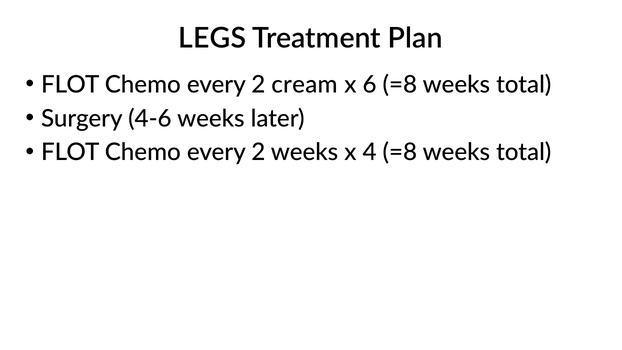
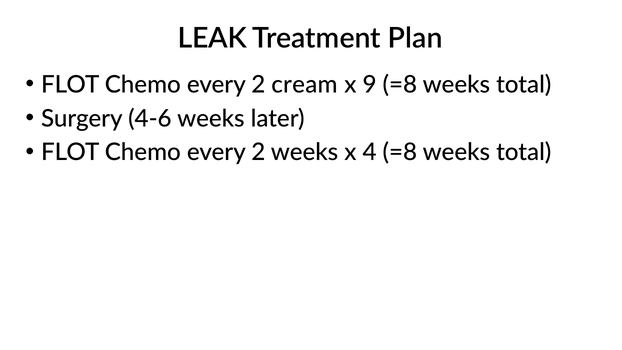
LEGS: LEGS -> LEAK (212, 39)
6: 6 -> 9 (370, 85)
